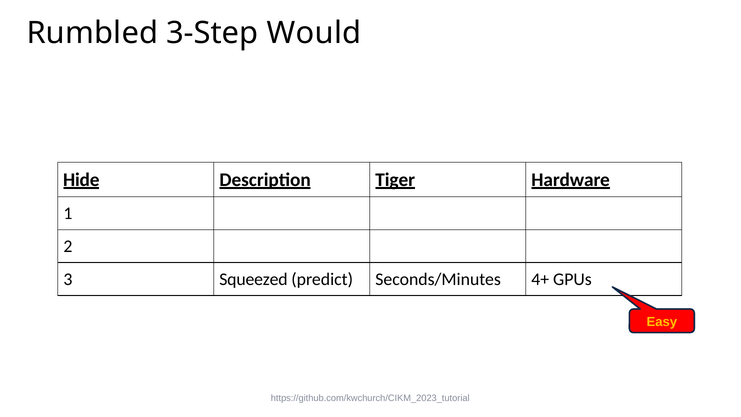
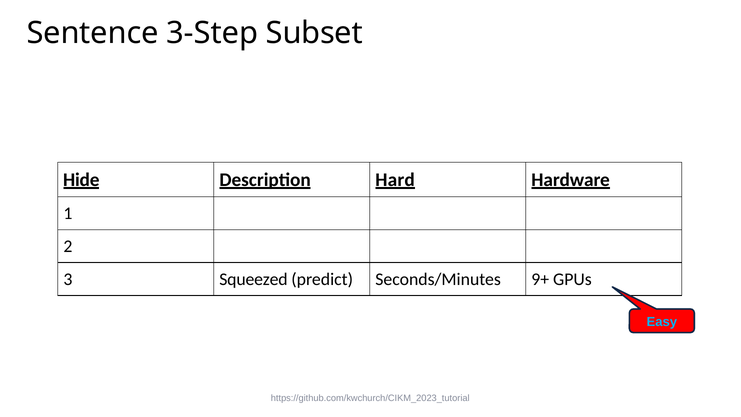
Rumbled: Rumbled -> Sentence (93, 33)
Would: Would -> Subset (314, 33)
Tiger: Tiger -> Hard (395, 180)
4+: 4+ -> 9+ (540, 279)
Easy colour: yellow -> light blue (662, 322)
